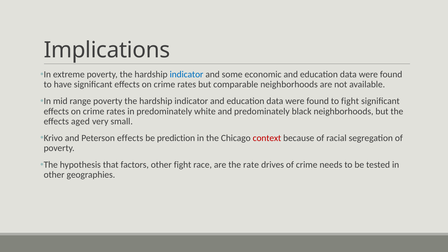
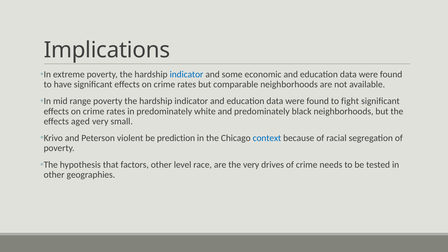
Peterson effects: effects -> violent (130, 138)
context colour: red -> blue (267, 138)
other fight: fight -> level (183, 165)
the rate: rate -> very (251, 165)
